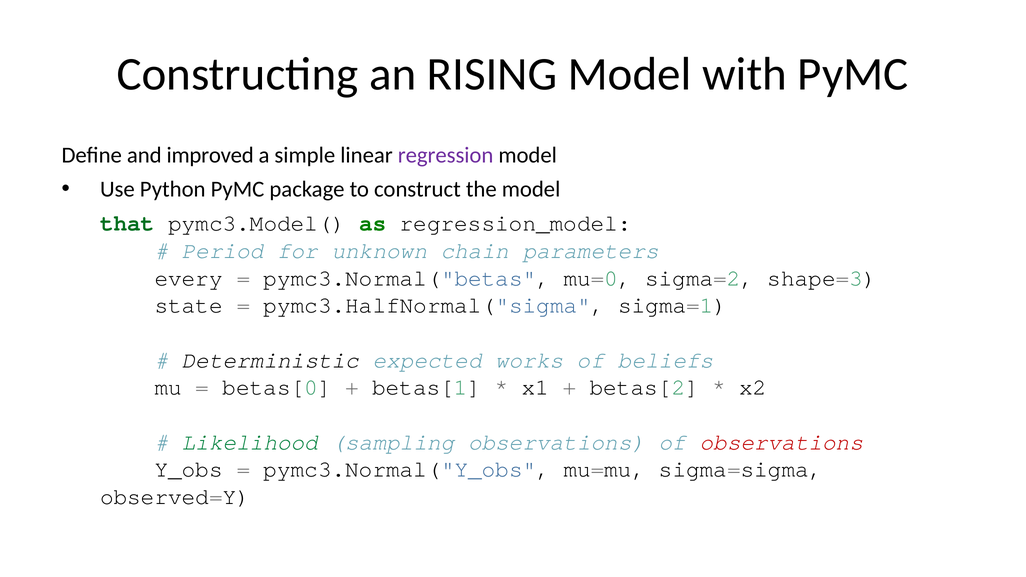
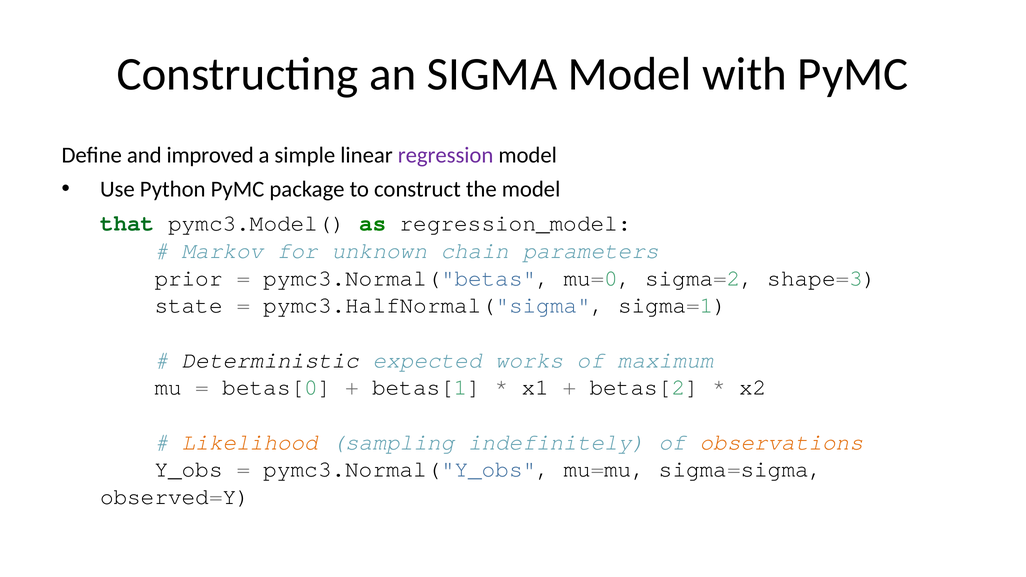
RISING: RISING -> SIGMA (492, 74)
Period: Period -> Markov (223, 251)
every: every -> prior (189, 278)
beliefs: beliefs -> maximum (666, 360)
Likelihood colour: green -> orange (250, 442)
sampling observations: observations -> indefinitely (557, 442)
observations colour: red -> orange (782, 442)
